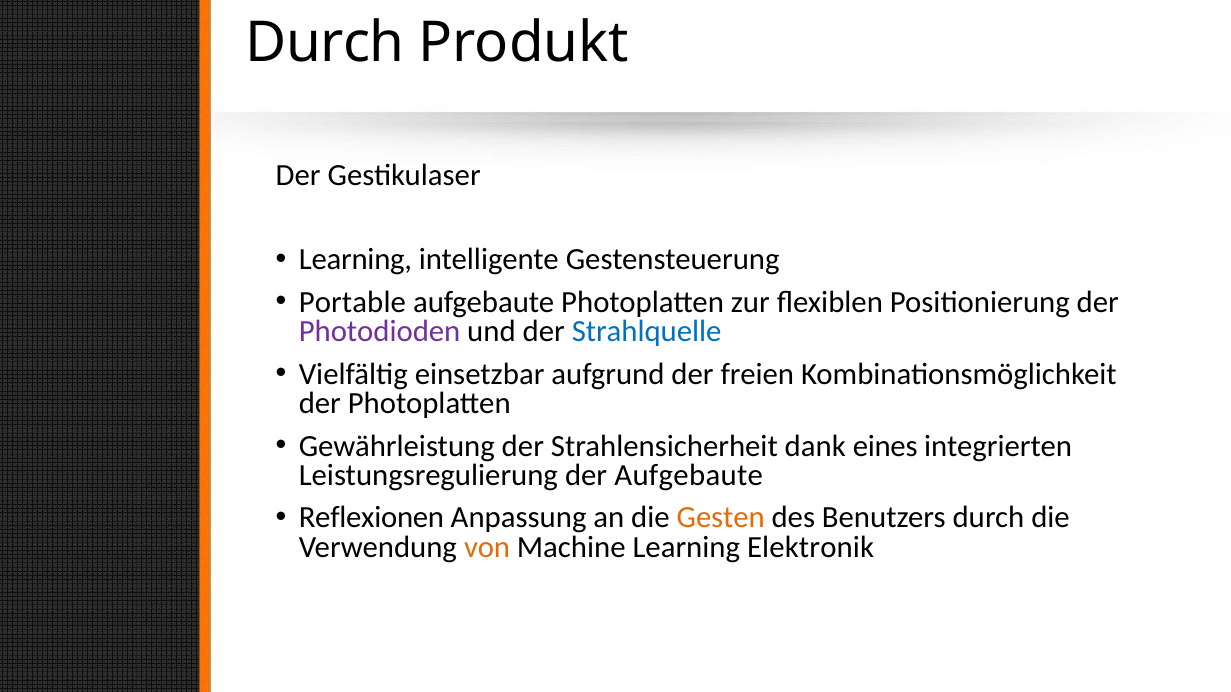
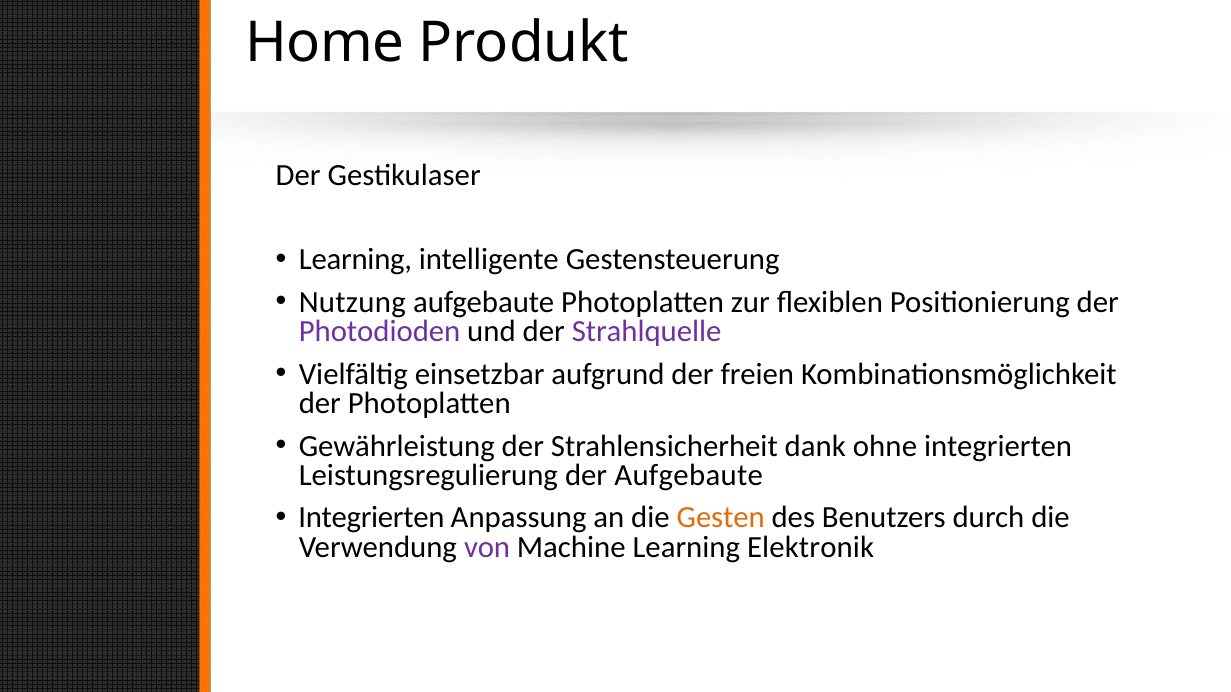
Durch: Durch -> Home (325, 43)
Portable: Portable -> Nutzung (352, 302)
Strahlquelle colour: blue -> purple (647, 332)
eines: eines -> ohne (885, 446)
Reflexionen: Reflexionen -> Integrierten (371, 518)
von colour: orange -> purple (487, 548)
